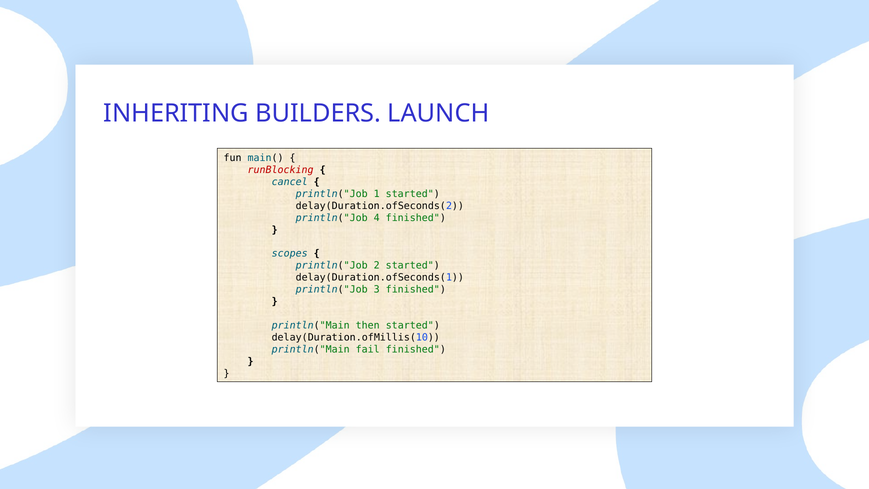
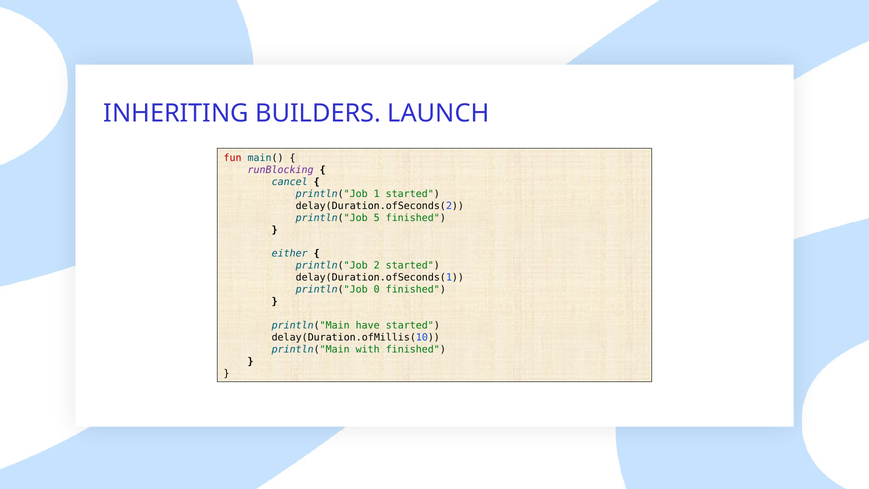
fun colour: black -> red (233, 158)
runBlocking colour: red -> purple (281, 170)
4: 4 -> 5 (377, 218)
scopes: scopes -> either (290, 254)
3: 3 -> 0 (377, 289)
then: then -> have (368, 325)
fail: fail -> with (368, 349)
